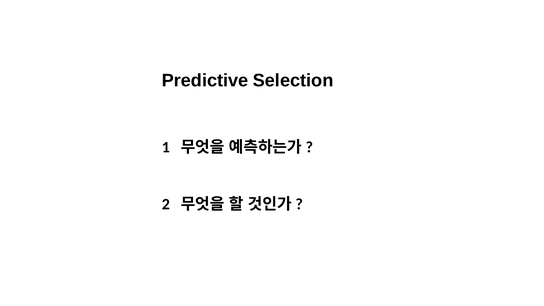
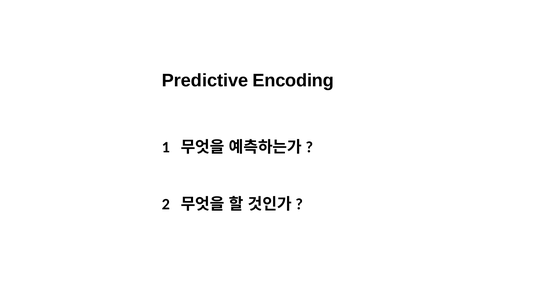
Selection: Selection -> Encoding (293, 81)
